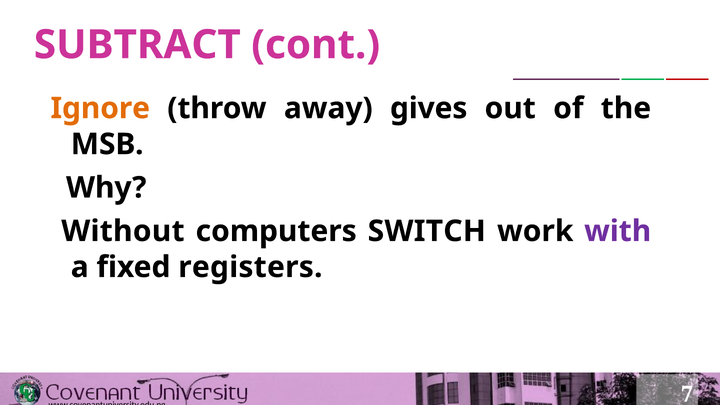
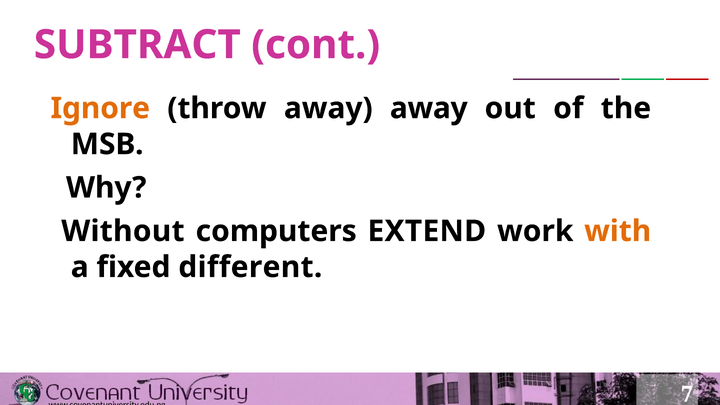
away gives: gives -> away (429, 108)
SWITCH: SWITCH -> EXTEND (427, 231)
with colour: purple -> orange (618, 231)
registers: registers -> different (250, 267)
